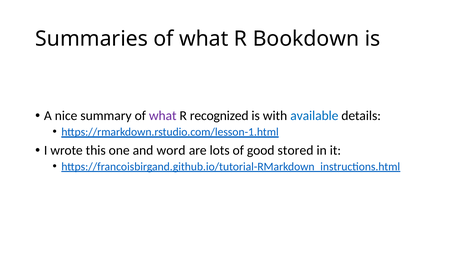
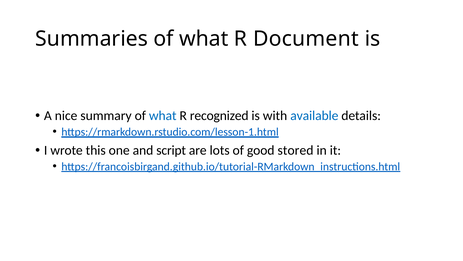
Bookdown: Bookdown -> Document (306, 39)
what colour: purple -> blue (163, 116)
word: word -> script (171, 150)
